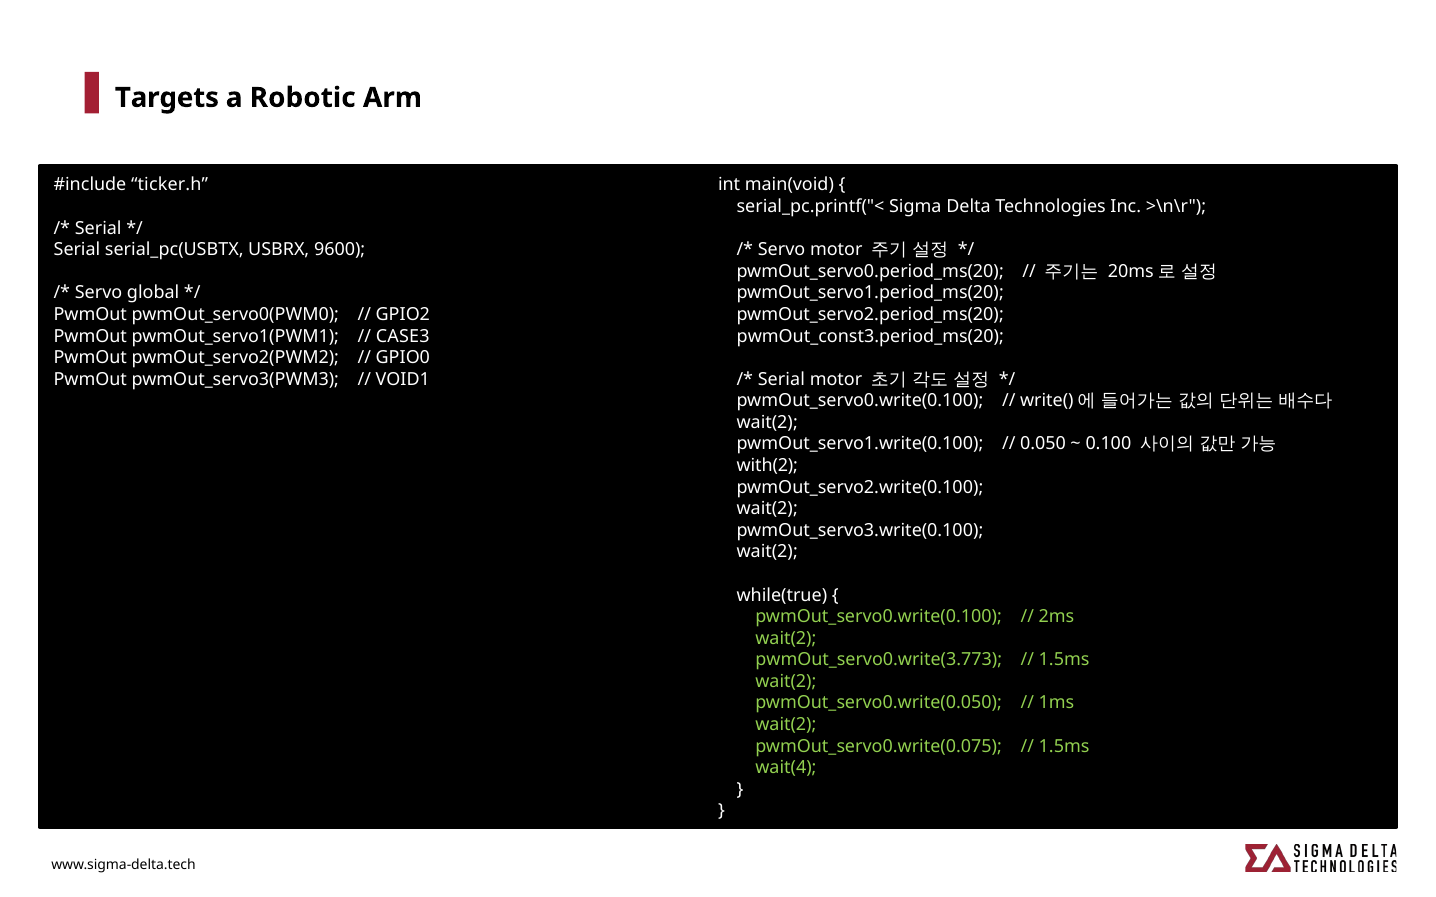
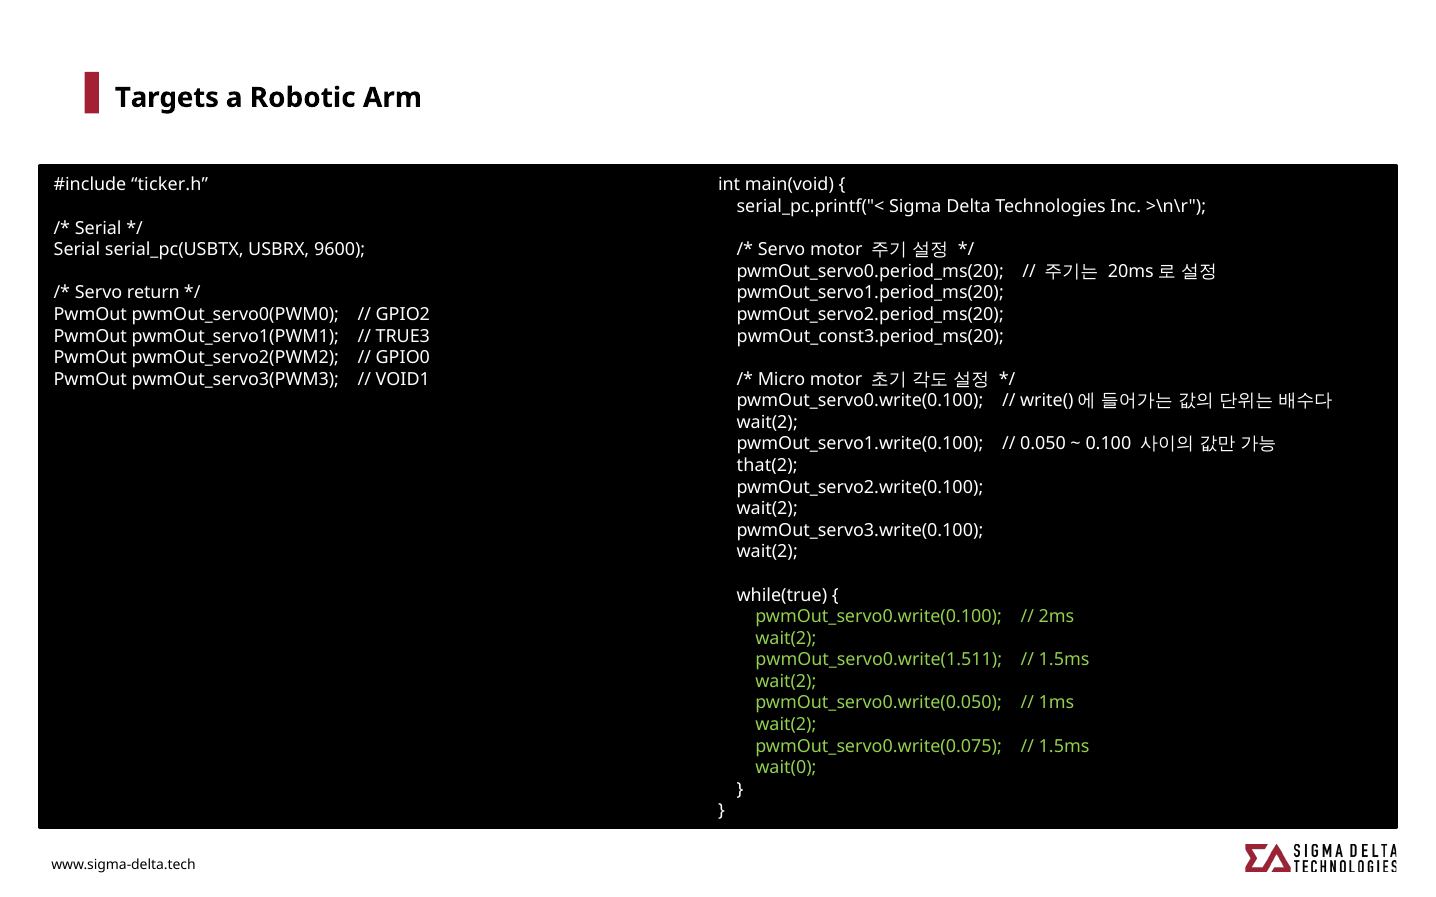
global: global -> return (153, 293)
CASE3: CASE3 -> TRUE3 (403, 336)
Serial: Serial -> Micro (781, 379)
with(2: with(2 -> that(2 (767, 466)
pwmOut_servo0.write(3.773: pwmOut_servo0.write(3.773 -> pwmOut_servo0.write(1.511 (879, 660)
wait(4: wait(4 -> wait(0 (786, 768)
